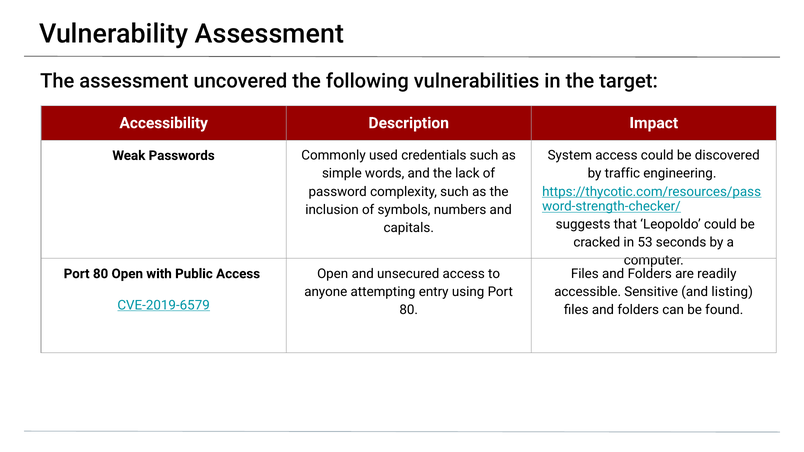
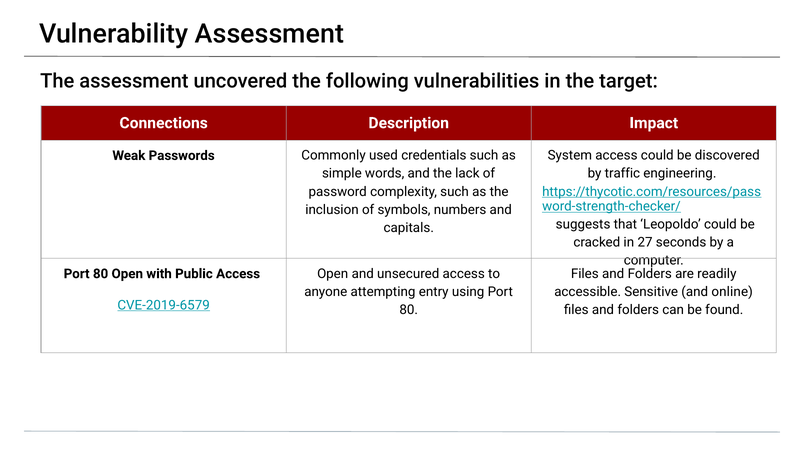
Accessibility: Accessibility -> Connections (164, 123)
53: 53 -> 27 (645, 243)
listing: listing -> online (732, 292)
